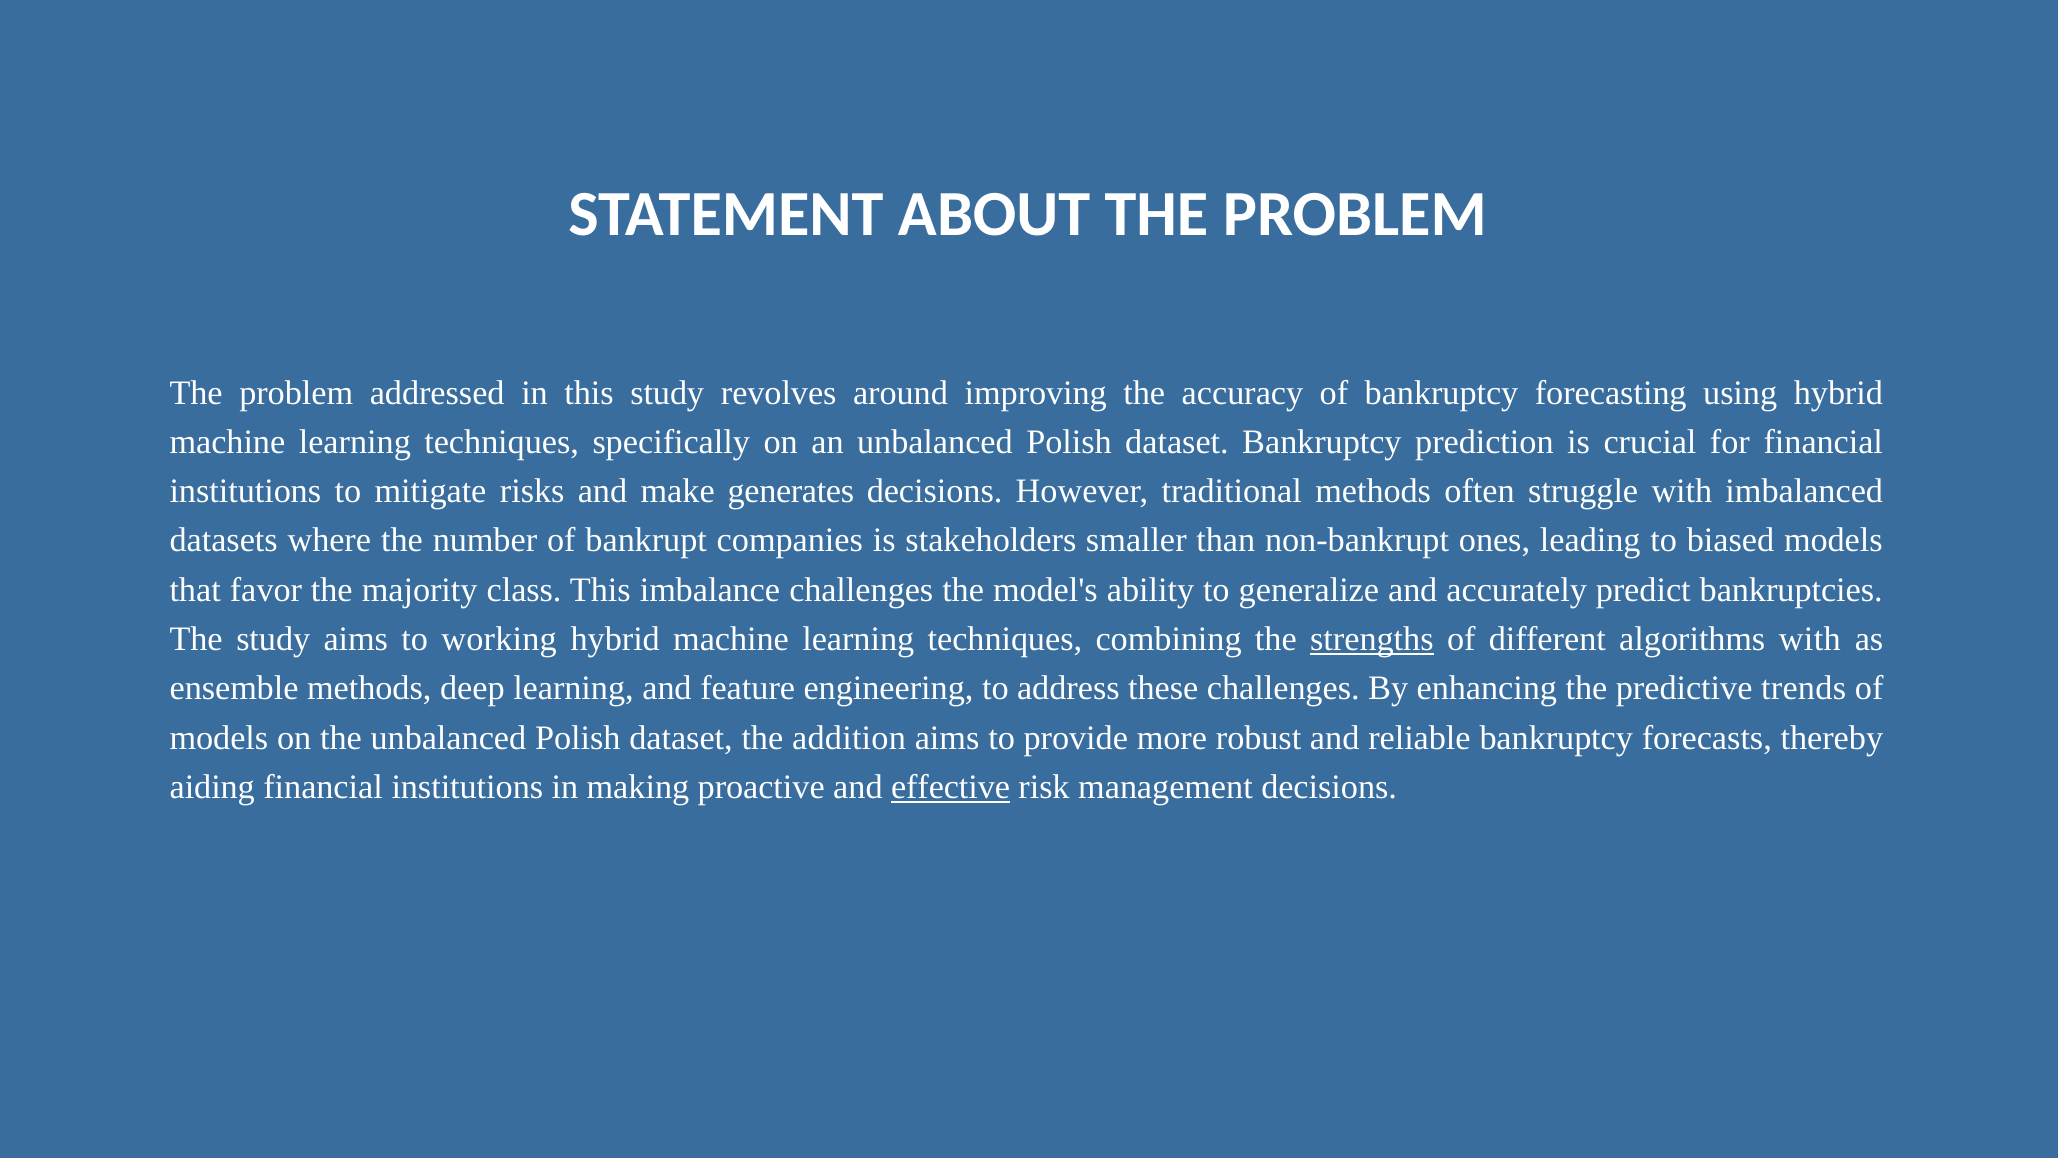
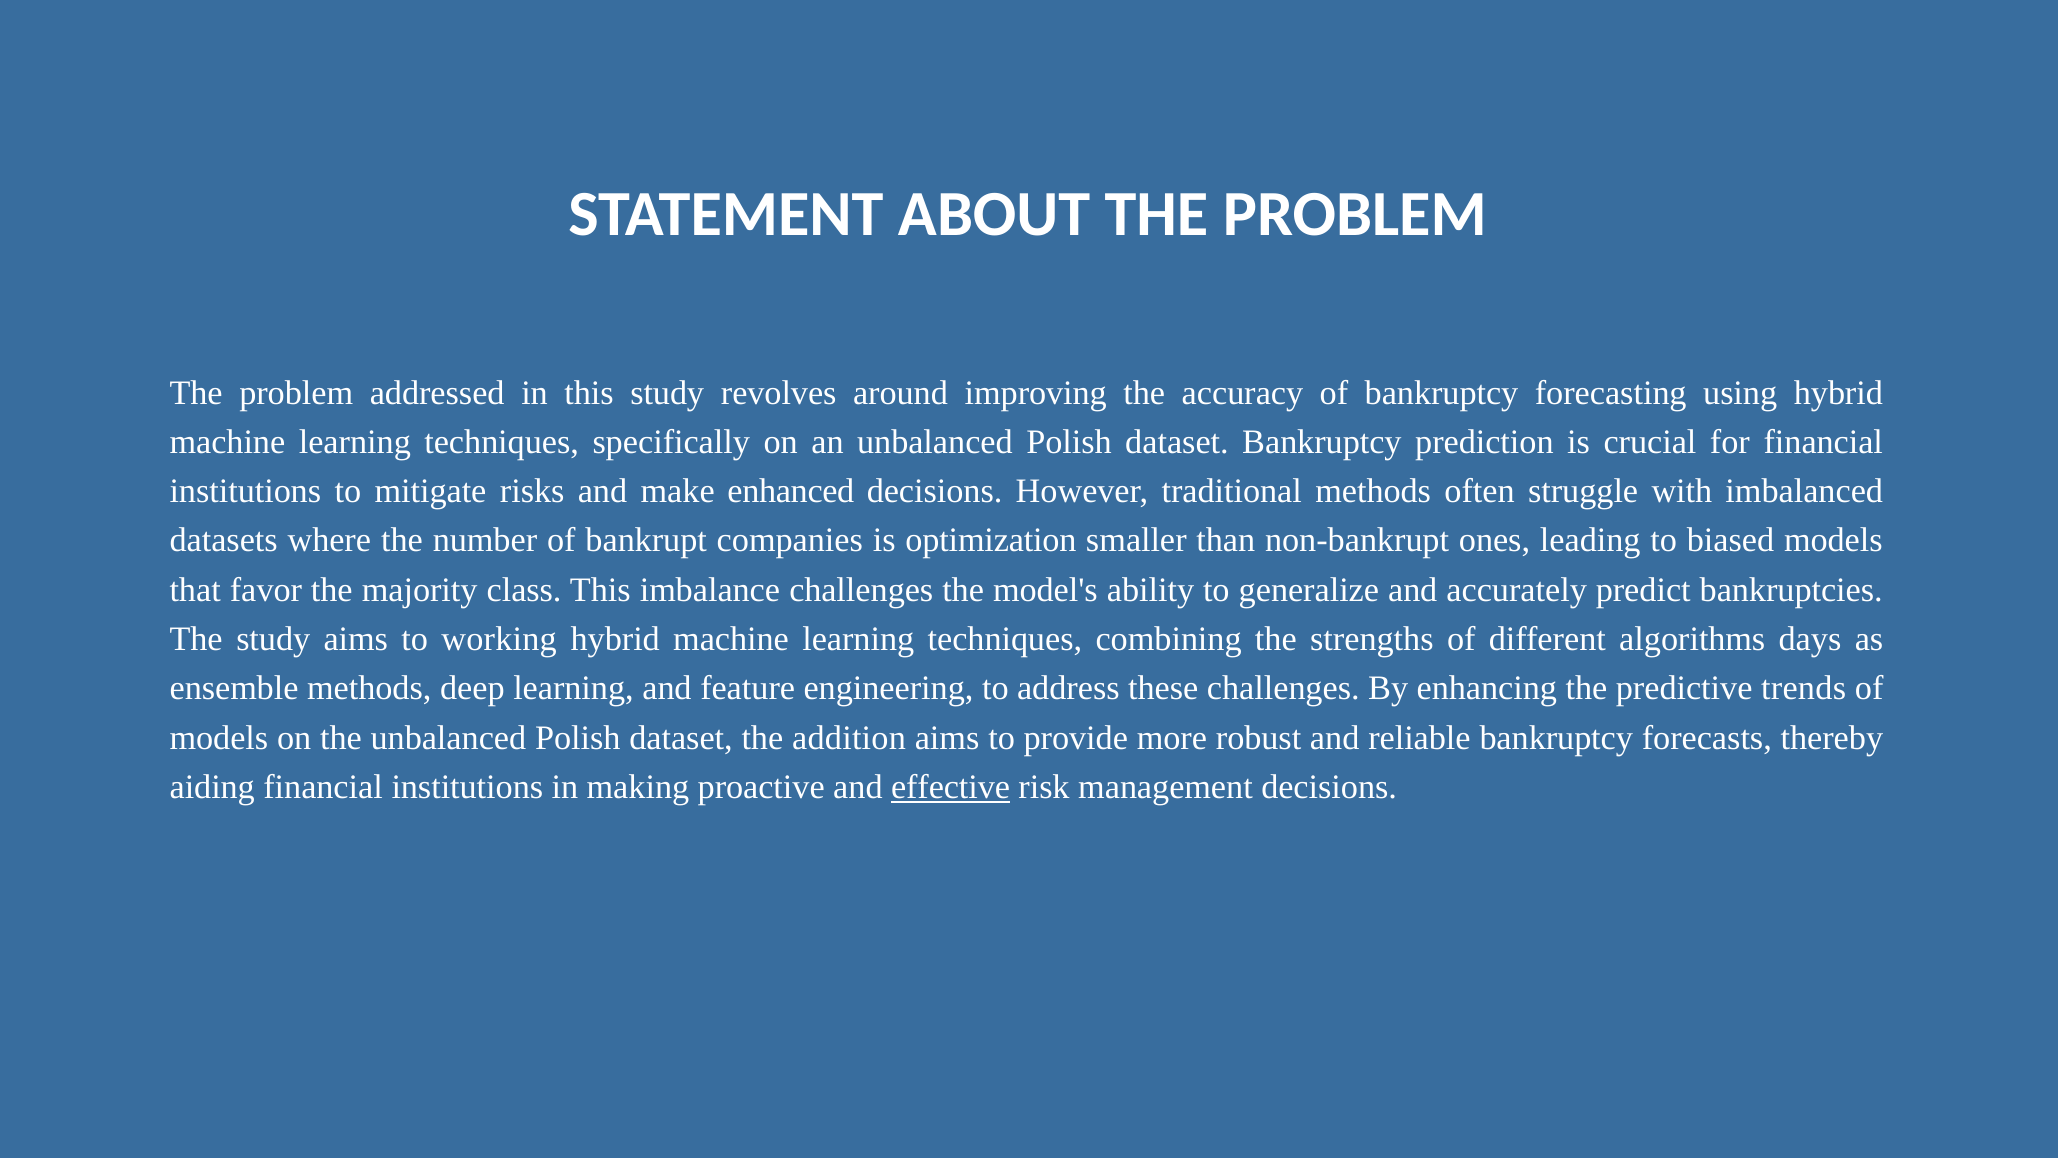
generates: generates -> enhanced (791, 491)
stakeholders: stakeholders -> optimization (991, 540)
strengths underline: present -> none (1372, 639)
algorithms with: with -> days (1810, 639)
